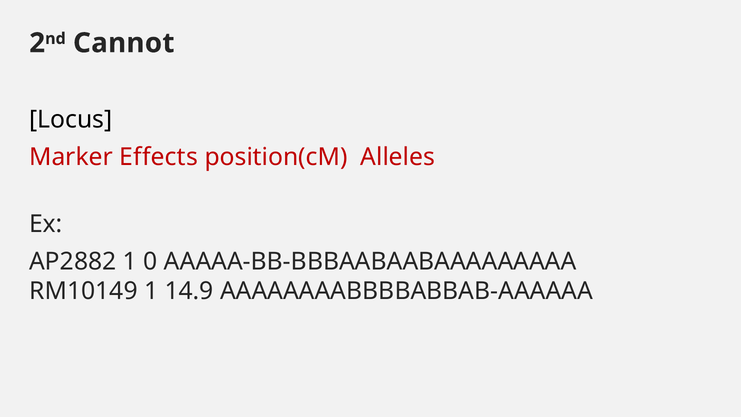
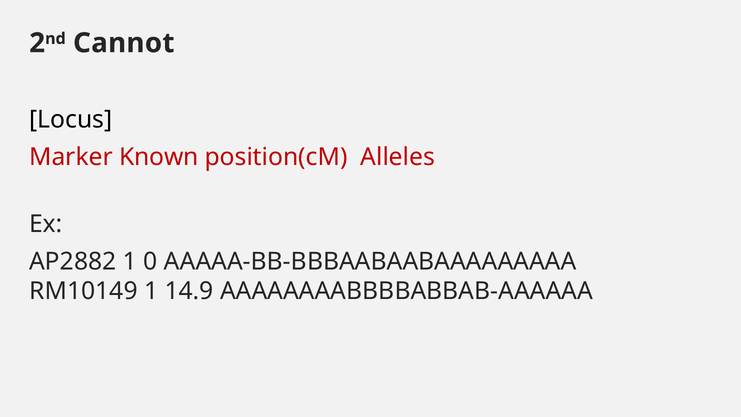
Effects: Effects -> Known (159, 157)
